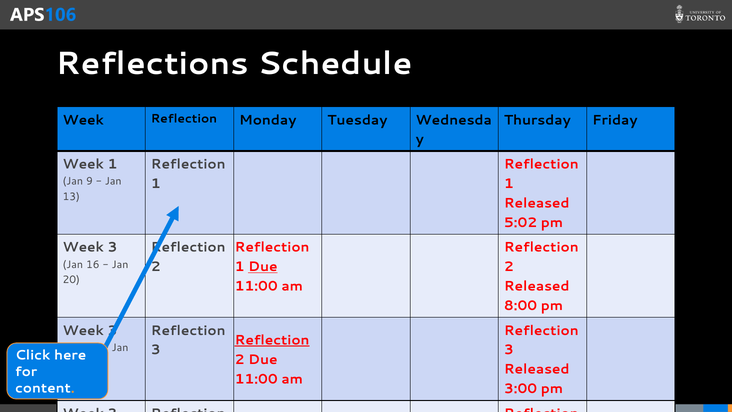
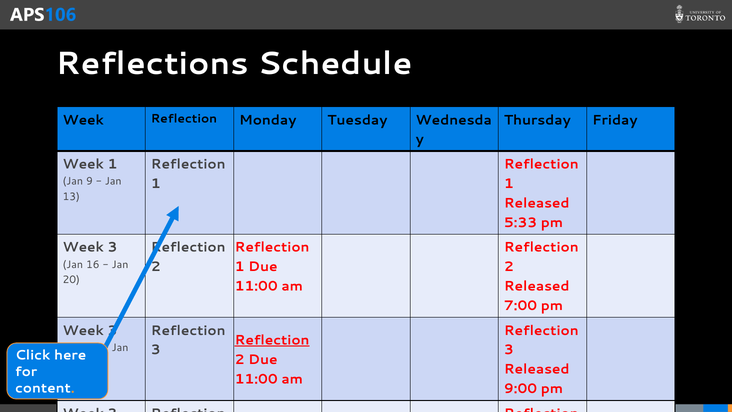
5:02: 5:02 -> 5:33 (520, 222)
Due underline: present -> none (263, 267)
8:00: 8:00 -> 7:00 (520, 305)
3:00: 3:00 -> 9:00 (520, 388)
